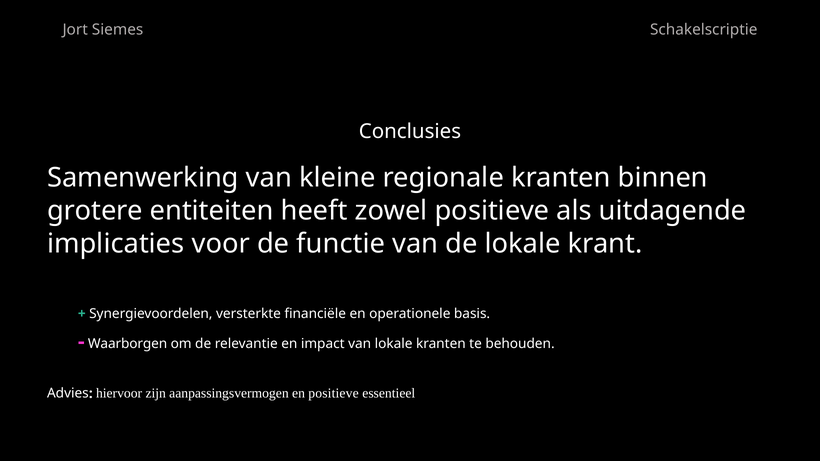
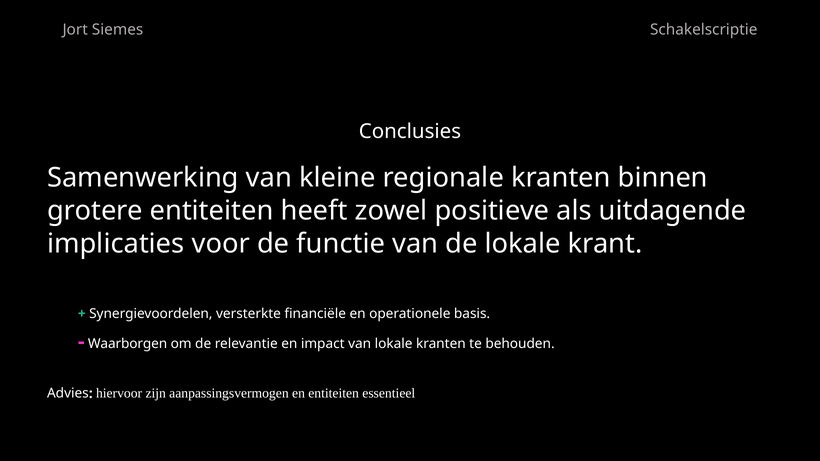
en positieve: positieve -> entiteiten (334, 394)
